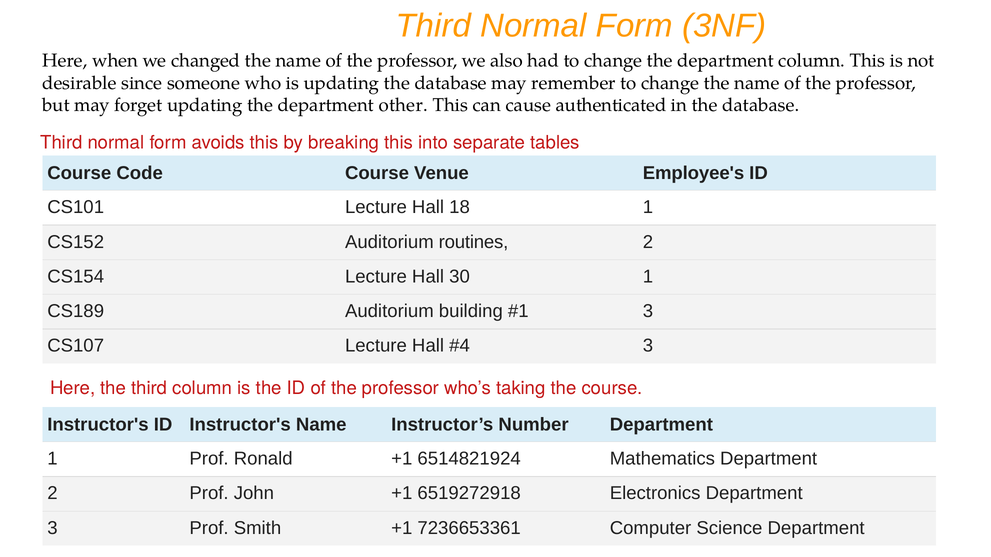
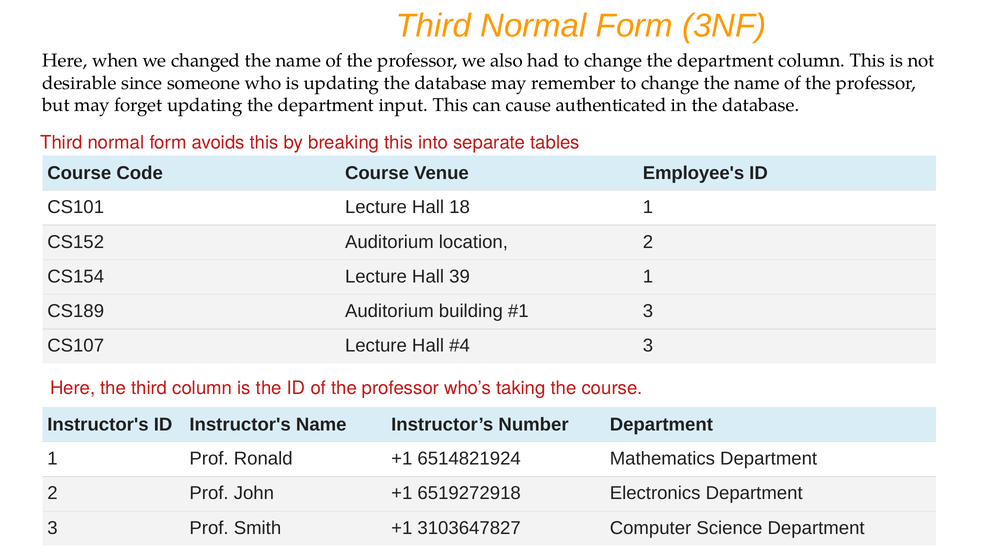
other: other -> input (403, 105)
routines: routines -> location (473, 242)
30: 30 -> 39 (460, 277)
7236653361: 7236653361 -> 3103647827 (469, 528)
